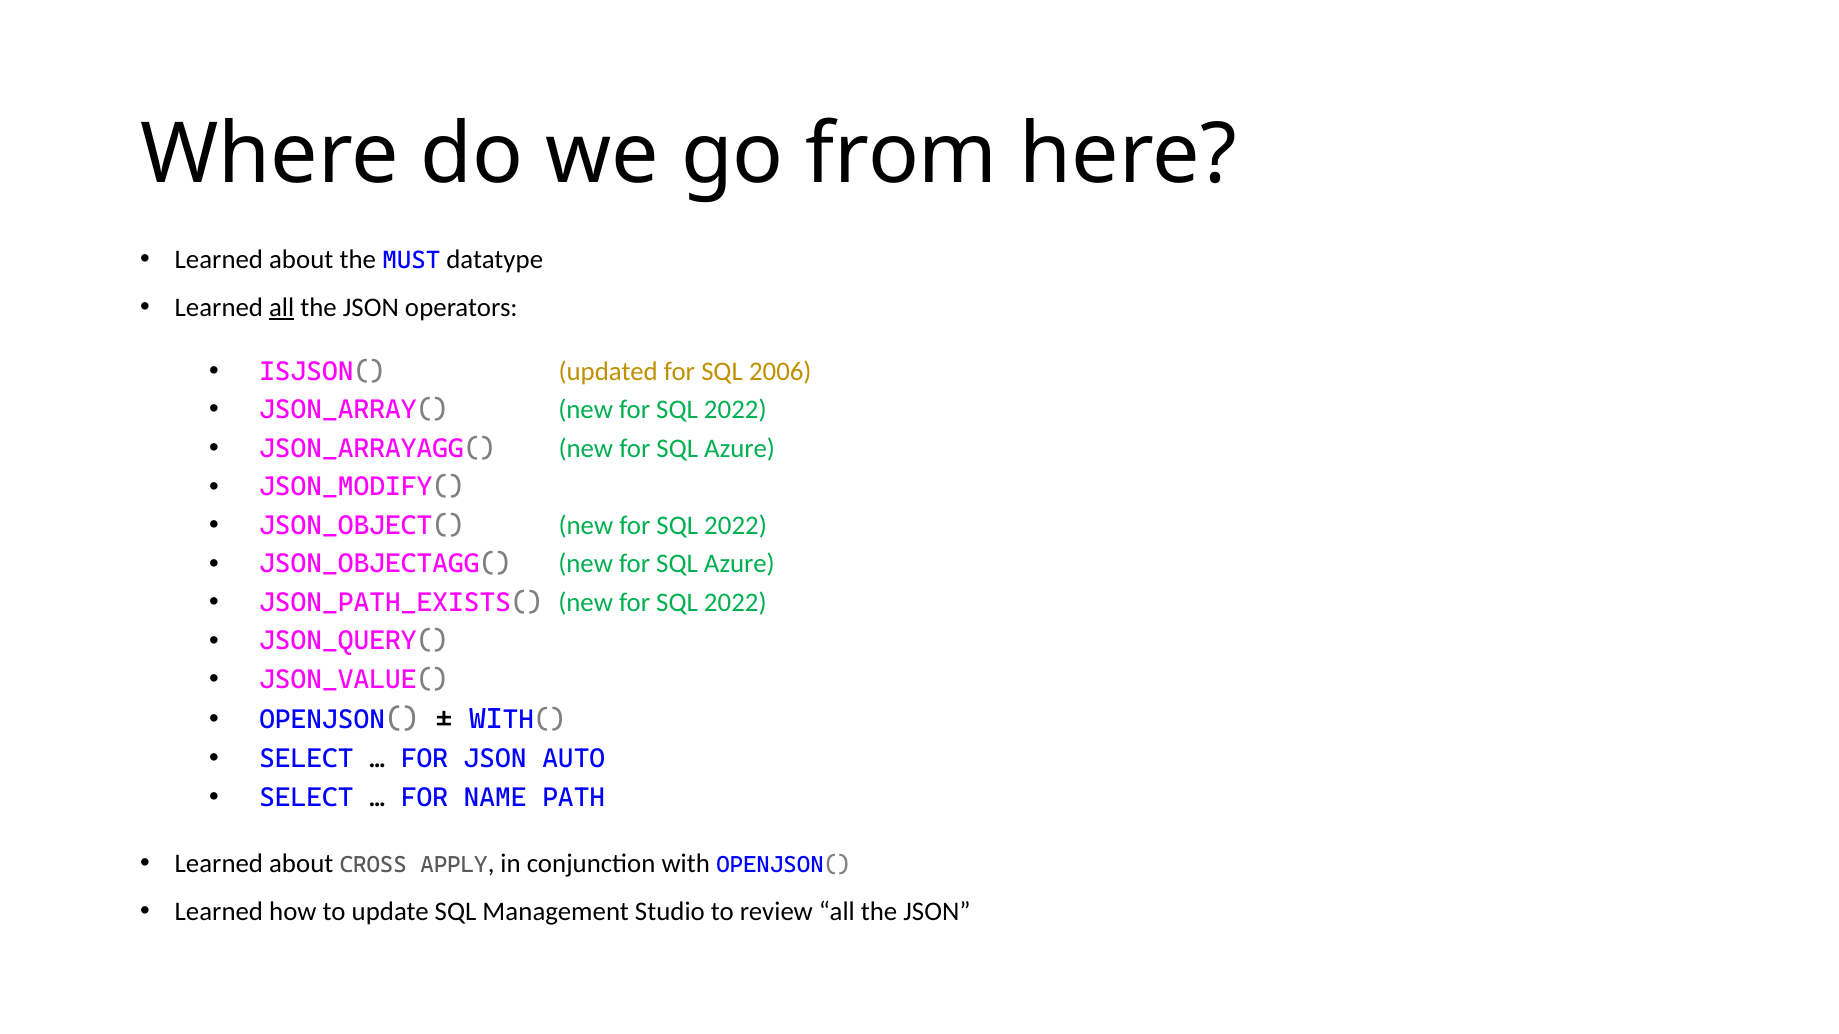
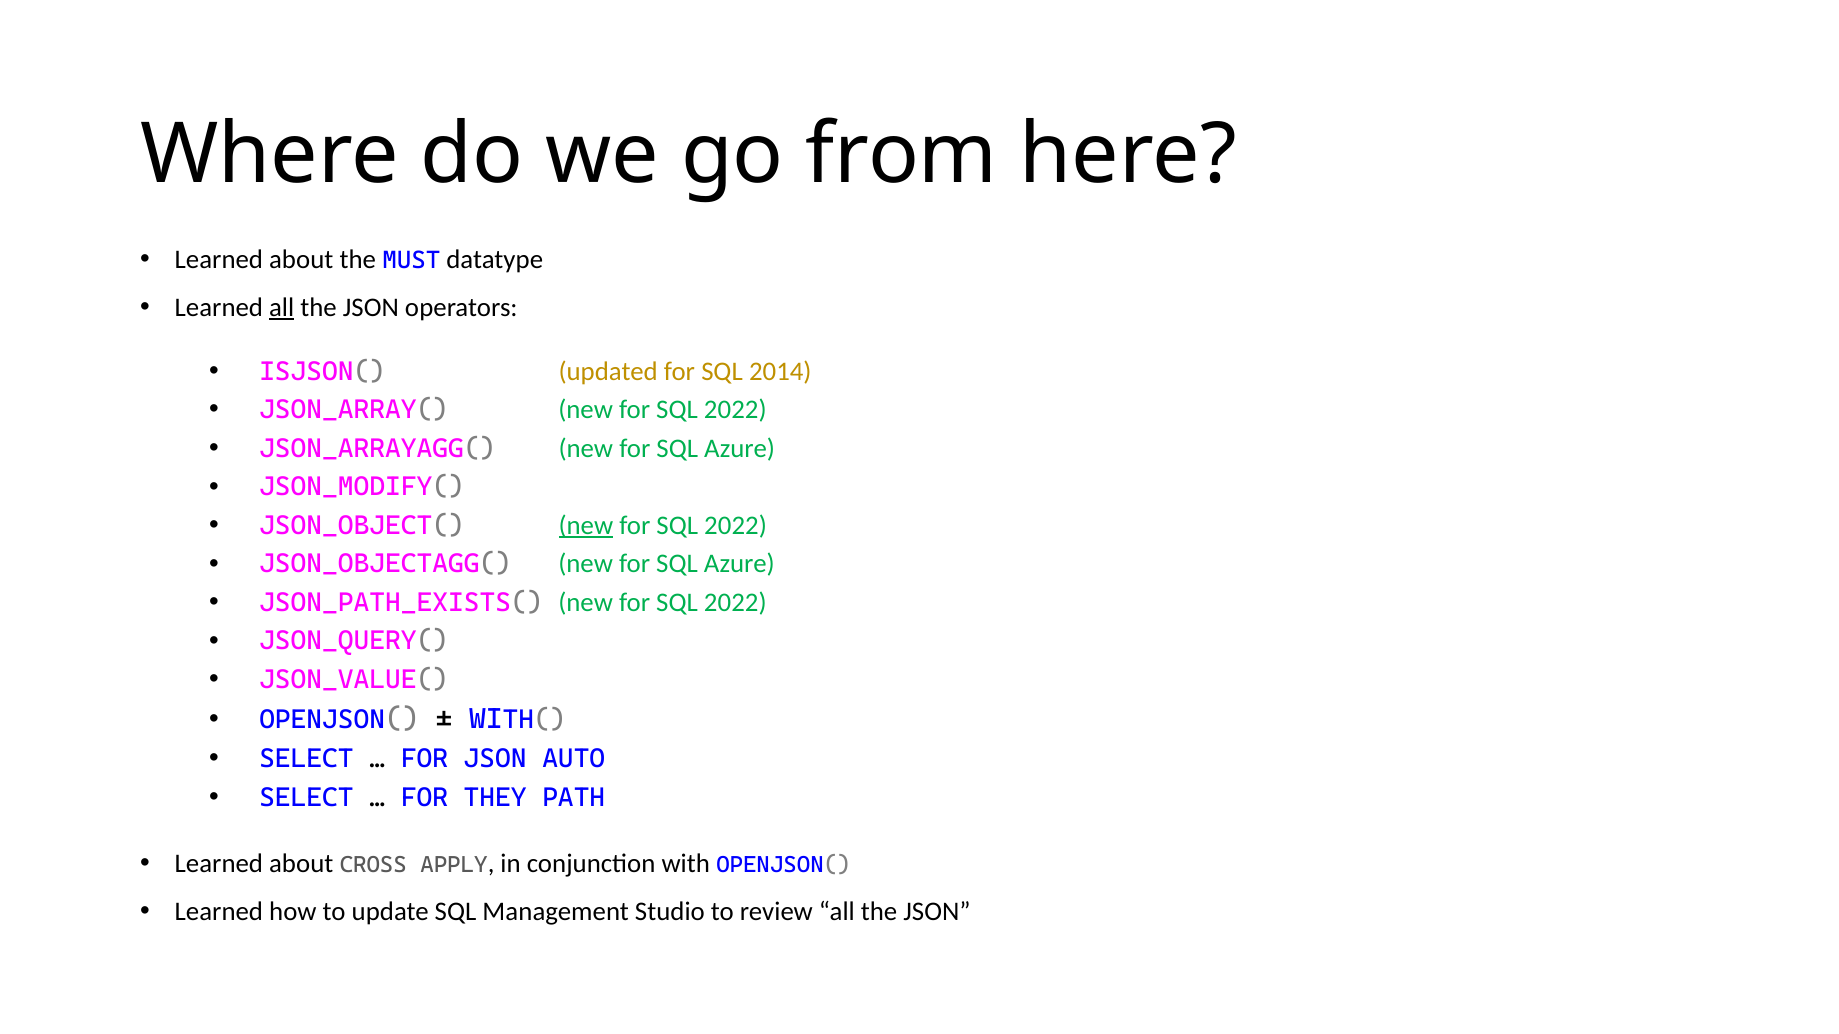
2006: 2006 -> 2014 (780, 372)
new underline: none -> present (586, 526)
NAME: NAME -> THEY (495, 798)
